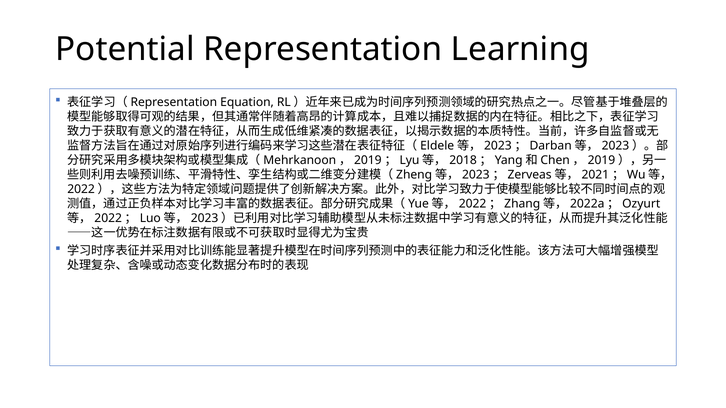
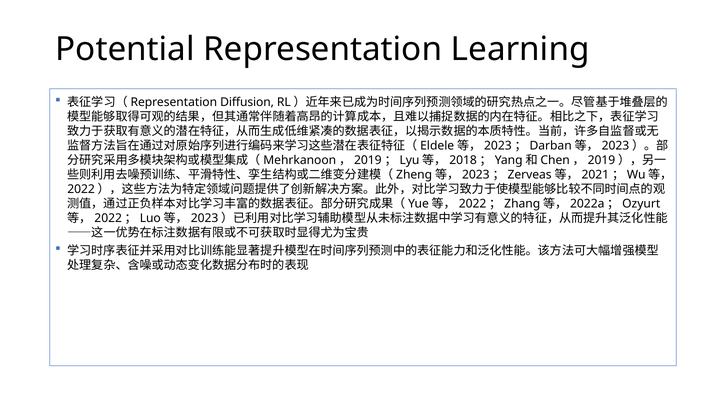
Equation: Equation -> Diffusion (247, 102)
